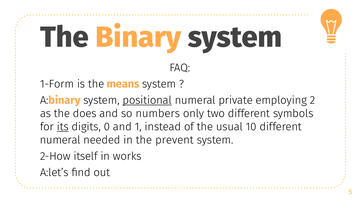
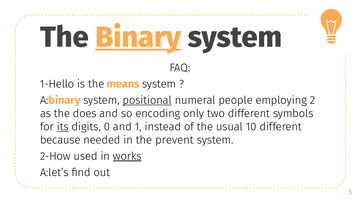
Binary underline: none -> present (138, 37)
1-Form: 1-Form -> 1-Hello (57, 84)
private: private -> people (236, 100)
numbers: numbers -> encoding (158, 114)
numeral: numeral -> because (60, 140)
itself: itself -> used (86, 156)
works underline: none -> present (127, 156)
